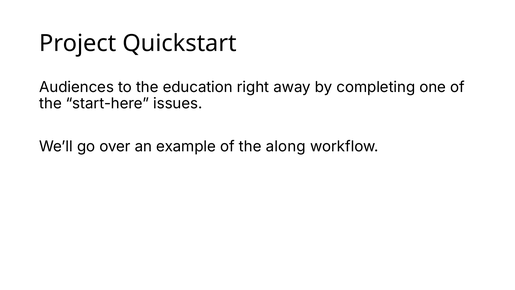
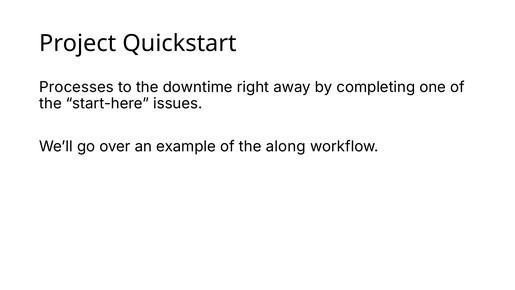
Audiences: Audiences -> Processes (77, 87)
education: education -> downtime (198, 87)
